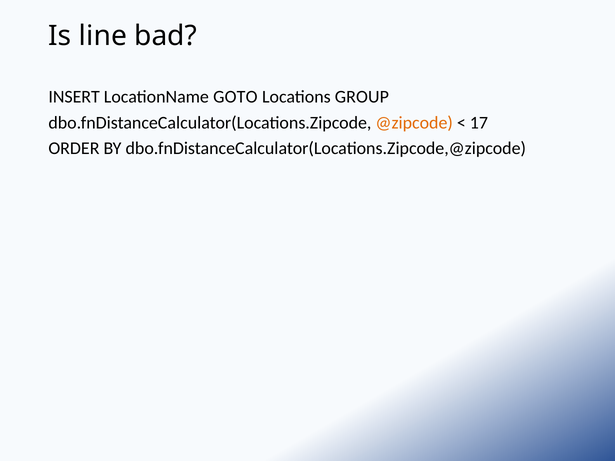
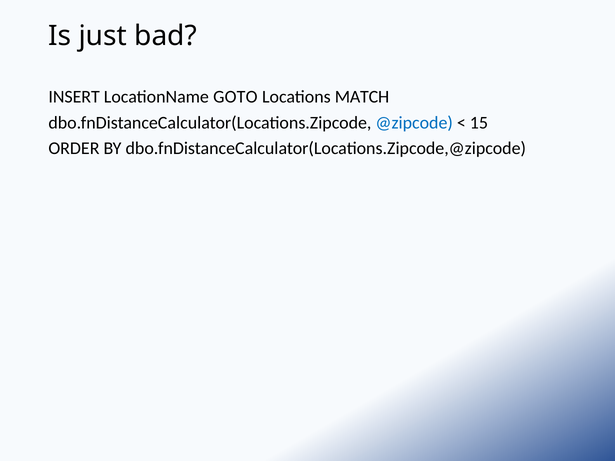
line: line -> just (103, 36)
GROUP: GROUP -> MATCH (362, 97)
@zipcode colour: orange -> blue (414, 123)
17: 17 -> 15 (479, 123)
